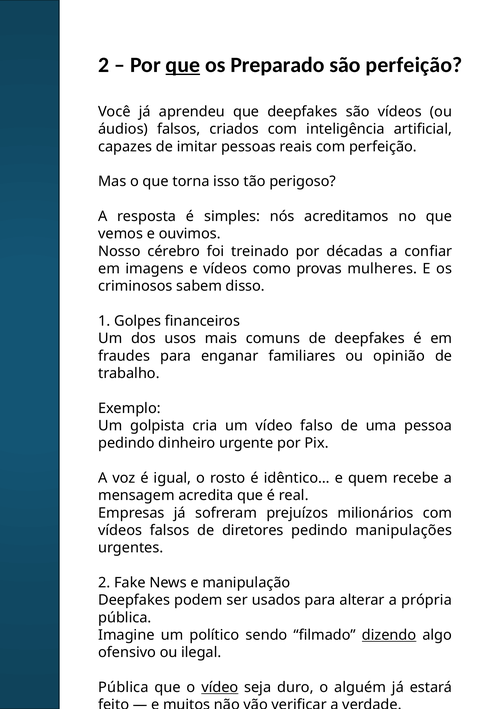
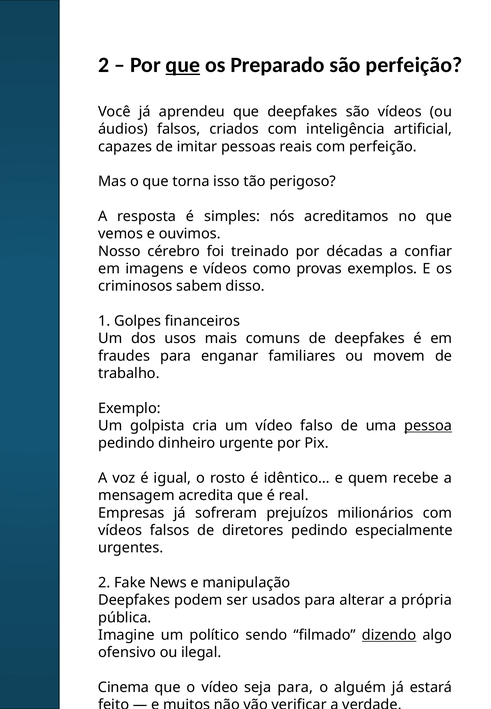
mulheres: mulheres -> exemplos (382, 269)
opinião: opinião -> movem (399, 356)
pessoa underline: none -> present (428, 426)
manipulações: manipulações -> especialmente (404, 531)
Pública: Pública -> Cinema (124, 688)
vídeo underline: present -> none (220, 688)
seja duro: duro -> para (295, 688)
